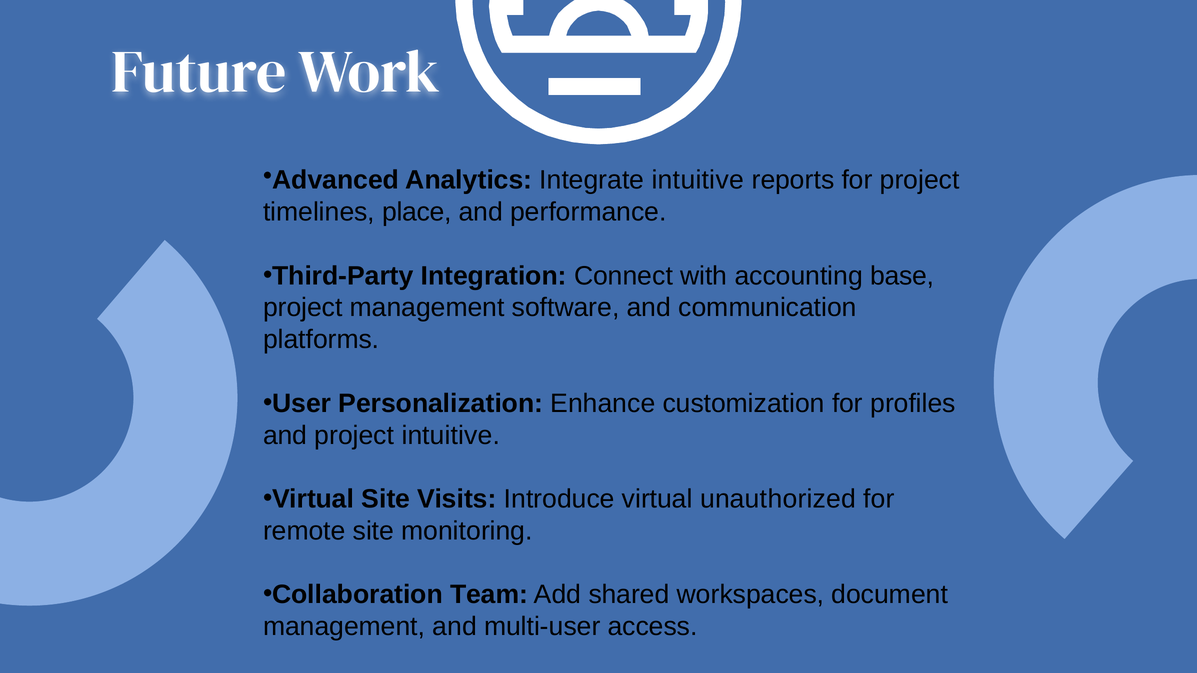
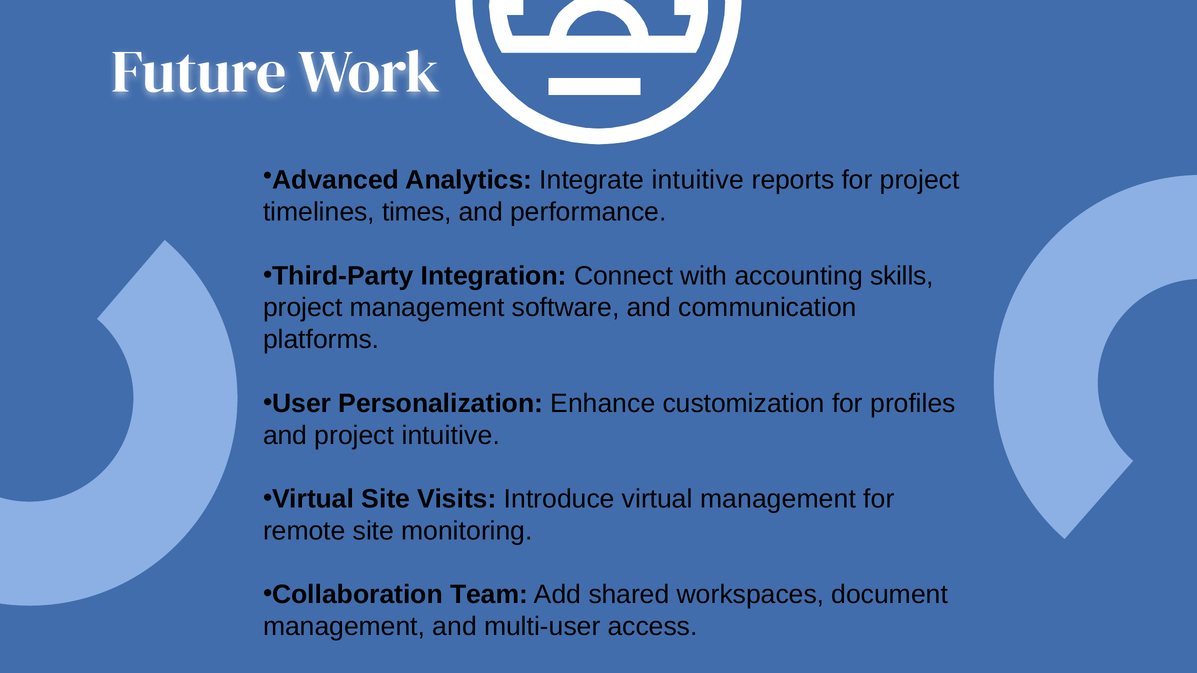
place: place -> times (417, 212)
base: base -> skills (902, 276)
virtual unauthorized: unauthorized -> management (778, 499)
